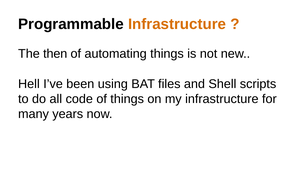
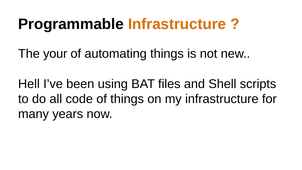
then: then -> your (55, 54)
